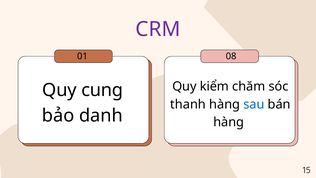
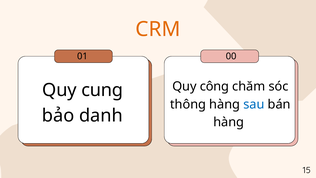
CRM colour: purple -> orange (158, 29)
08: 08 -> 00 (231, 56)
kiểm: kiểm -> công (214, 86)
thanh: thanh -> thông (188, 104)
